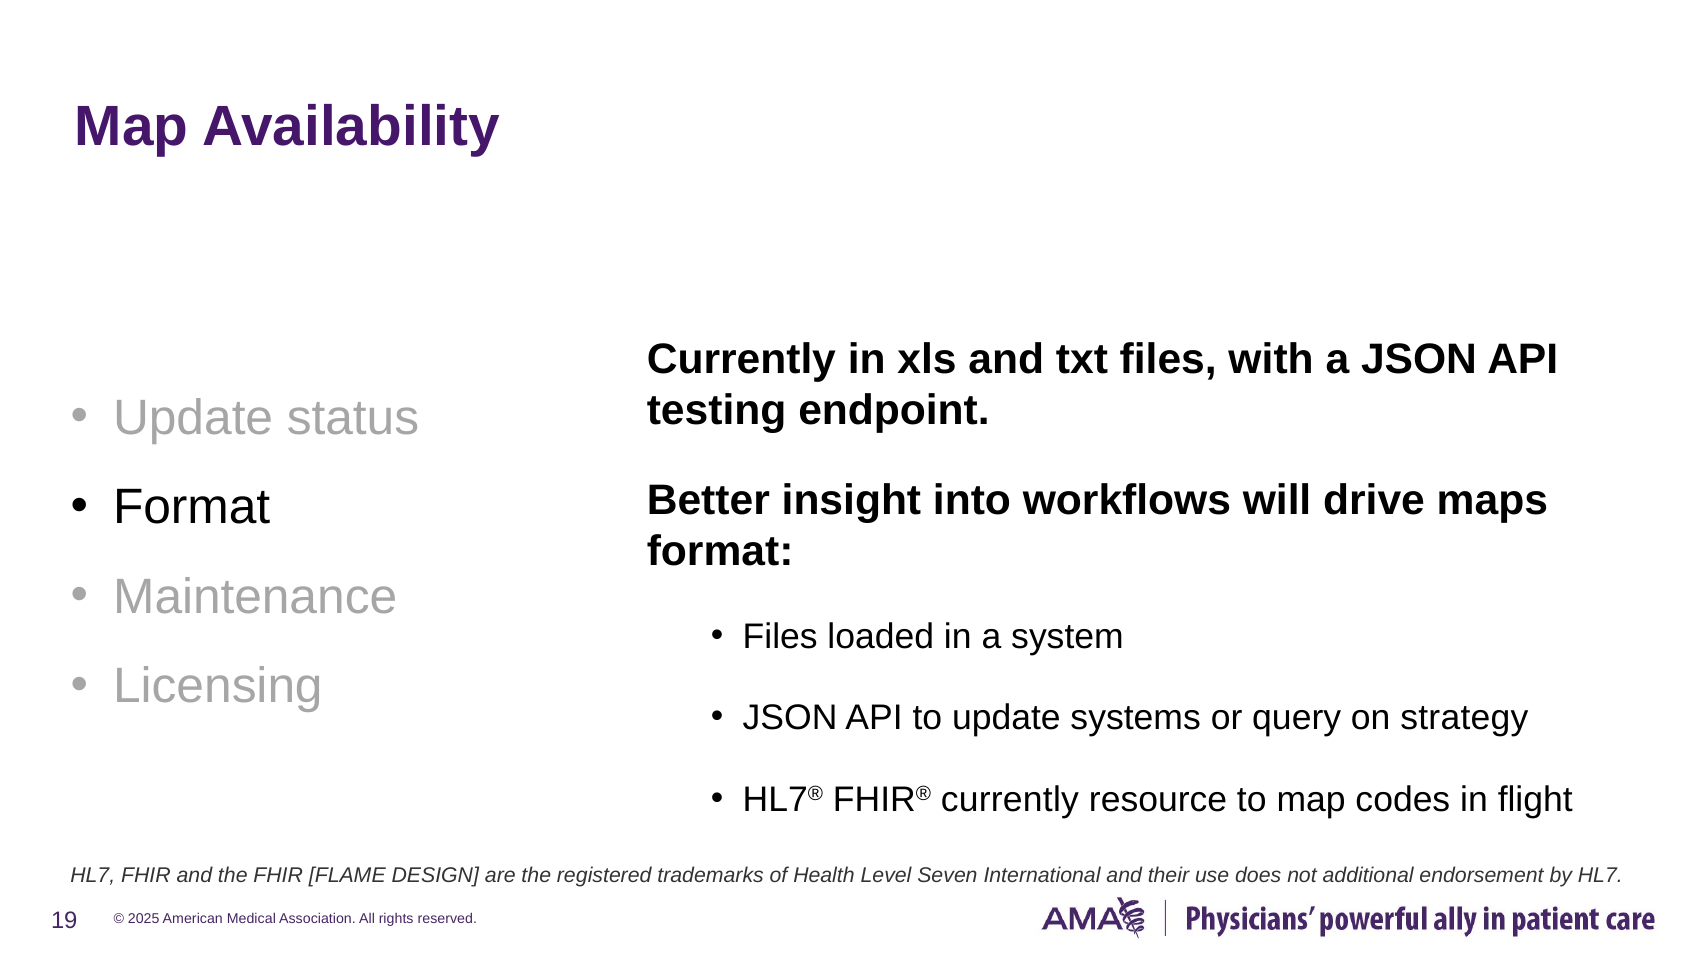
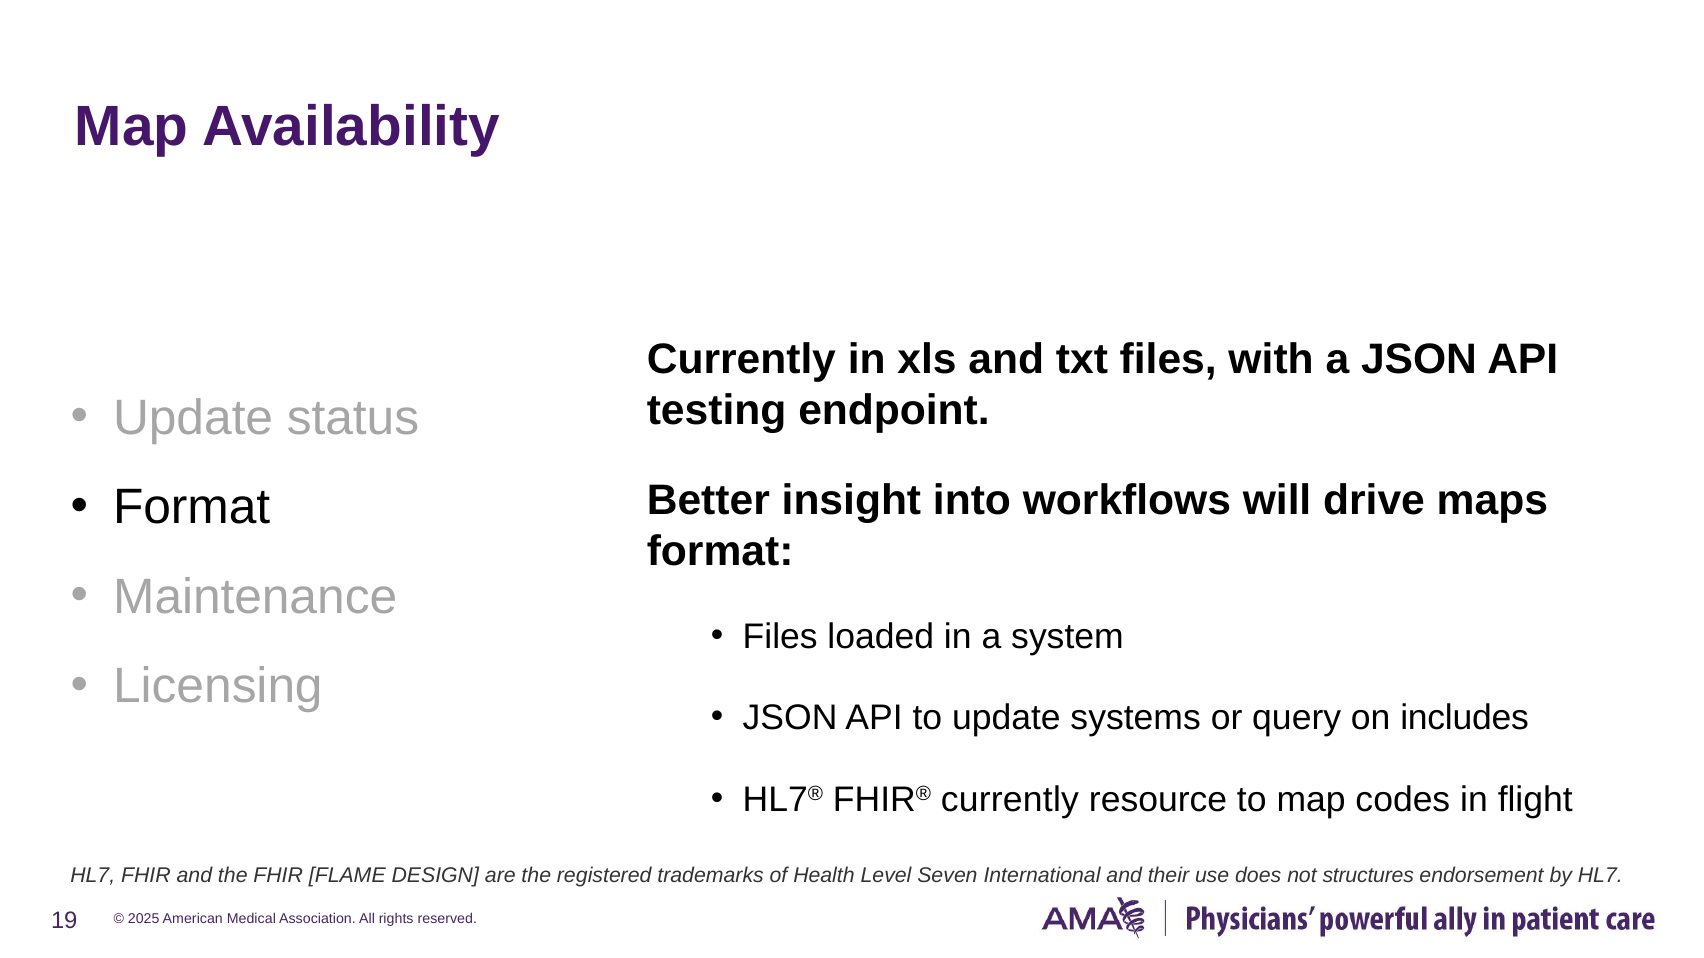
strategy: strategy -> includes (1465, 719)
additional: additional -> structures (1368, 875)
